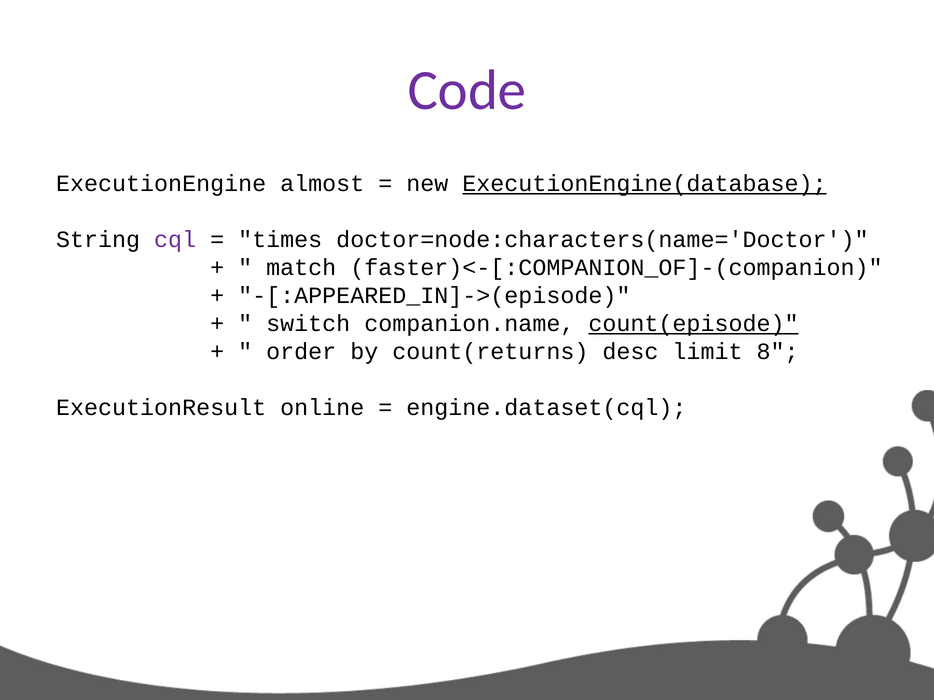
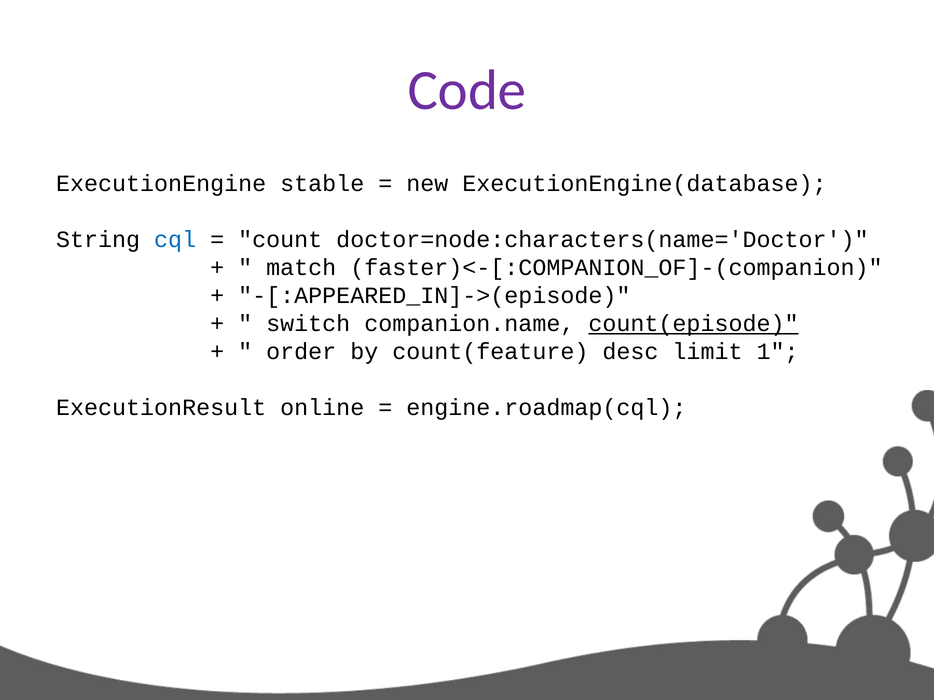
almost: almost -> stable (322, 184)
ExecutionEngine(database underline: present -> none (644, 184)
cql colour: purple -> blue (175, 240)
times: times -> count (280, 240)
count(returns: count(returns -> count(feature (490, 352)
8: 8 -> 1 (778, 352)
engine.dataset(cql: engine.dataset(cql -> engine.roadmap(cql (546, 408)
